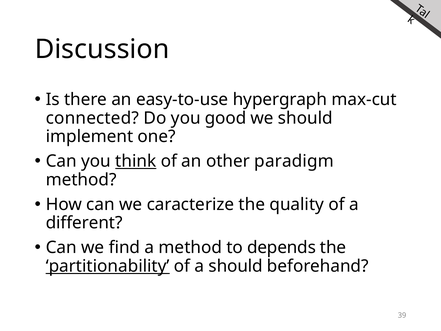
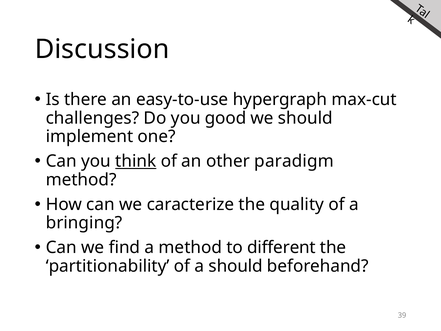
connected: connected -> challenges (92, 118)
different: different -> bringing (84, 223)
depends: depends -> different (282, 247)
partitionability underline: present -> none (108, 266)
